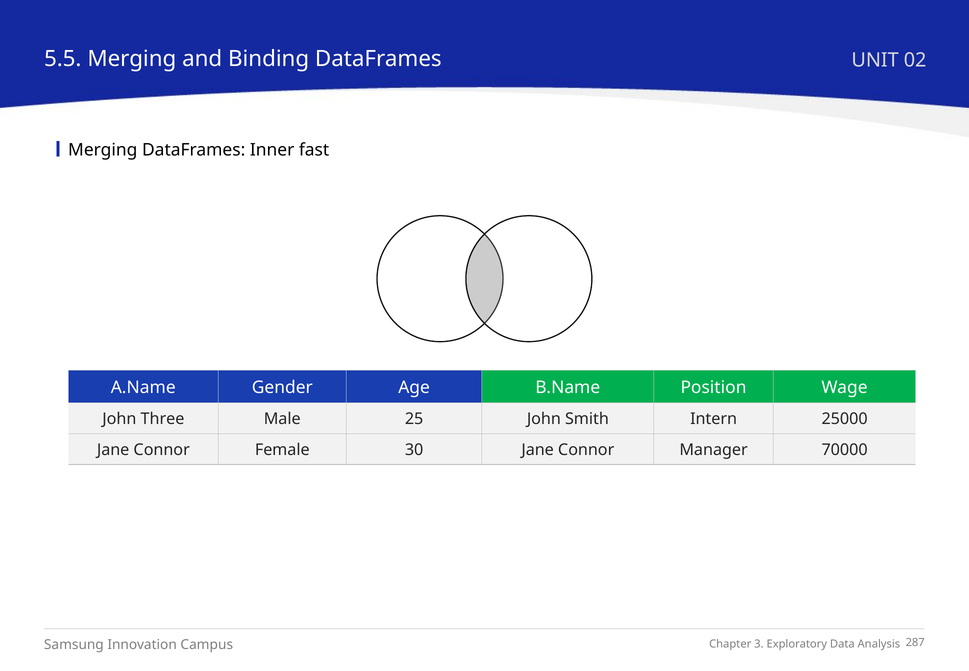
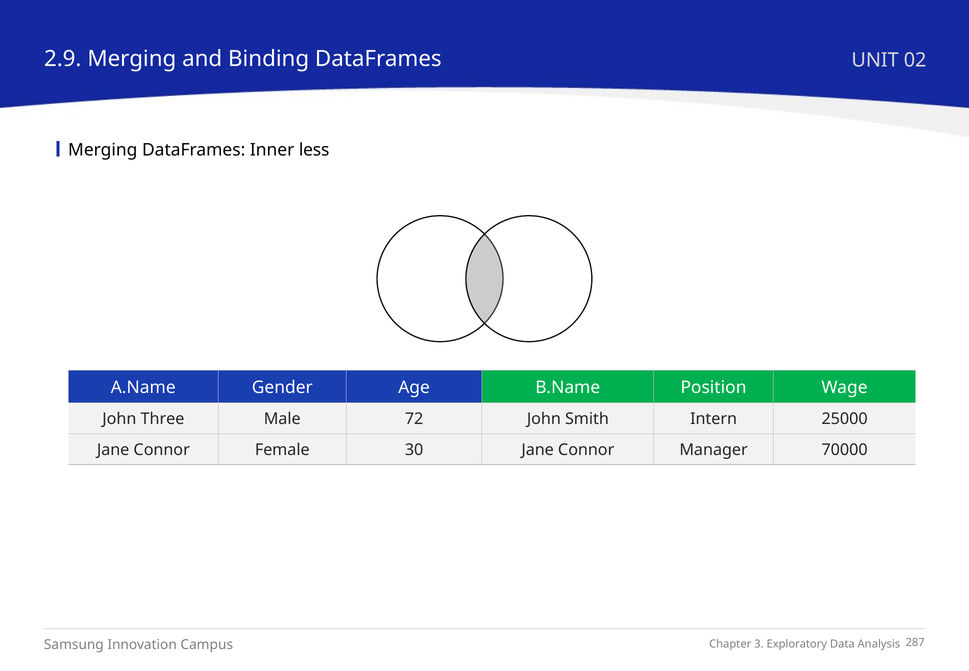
5.5: 5.5 -> 2.9 (63, 59)
fast: fast -> less (314, 150)
25: 25 -> 72 (414, 419)
